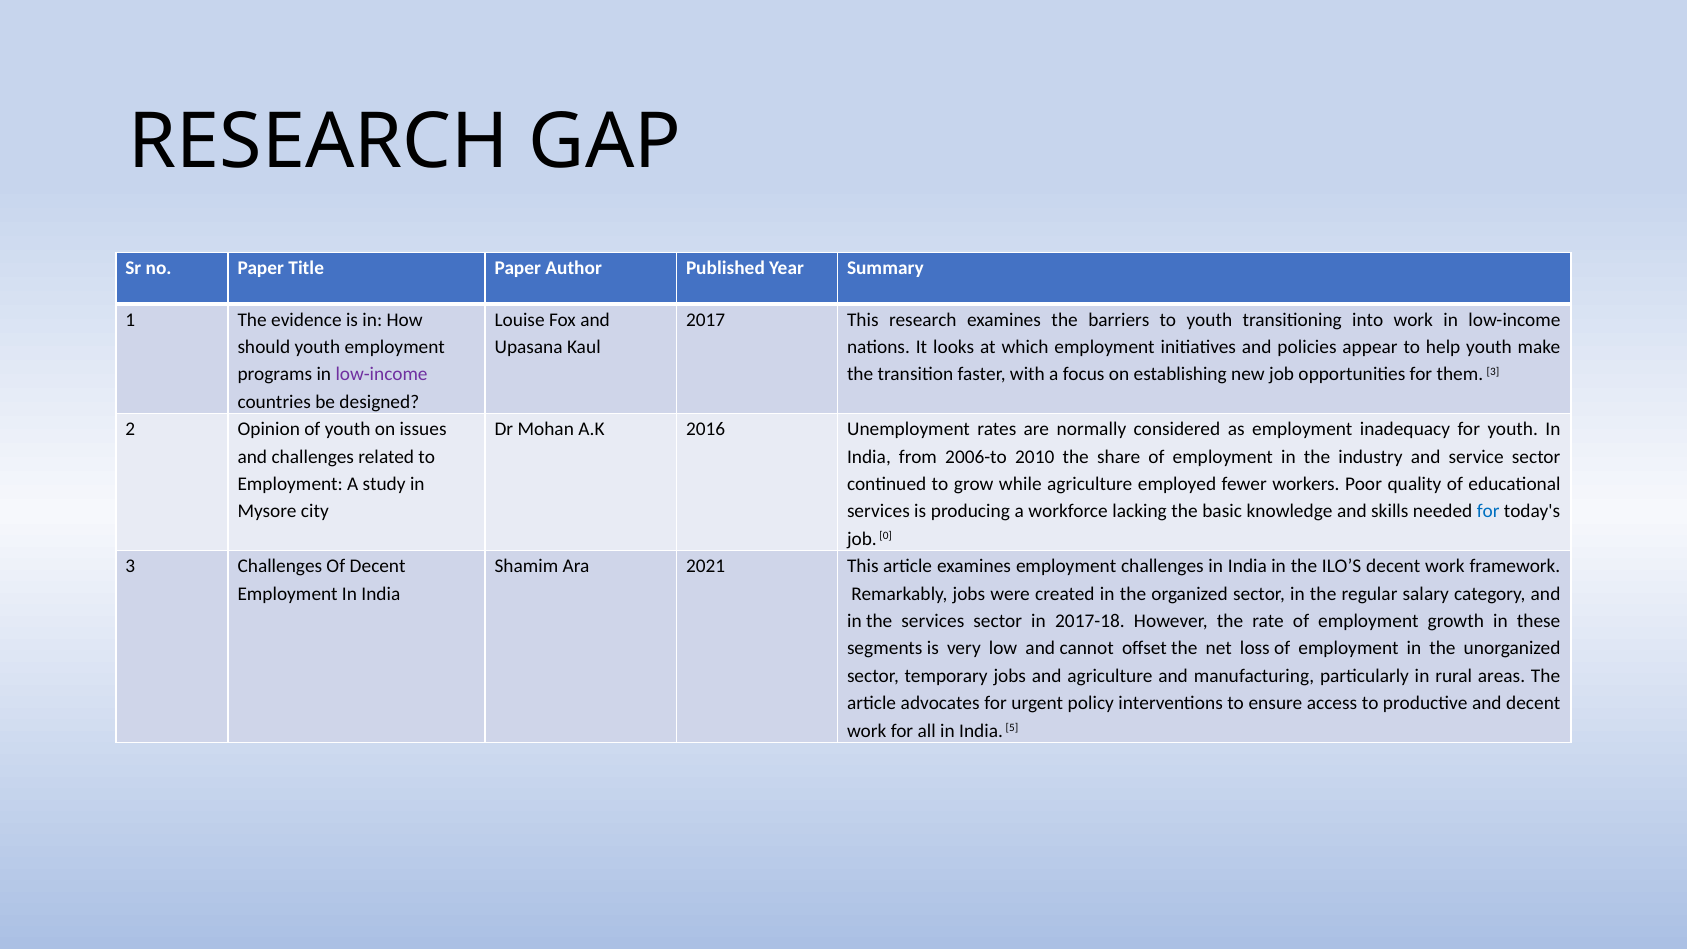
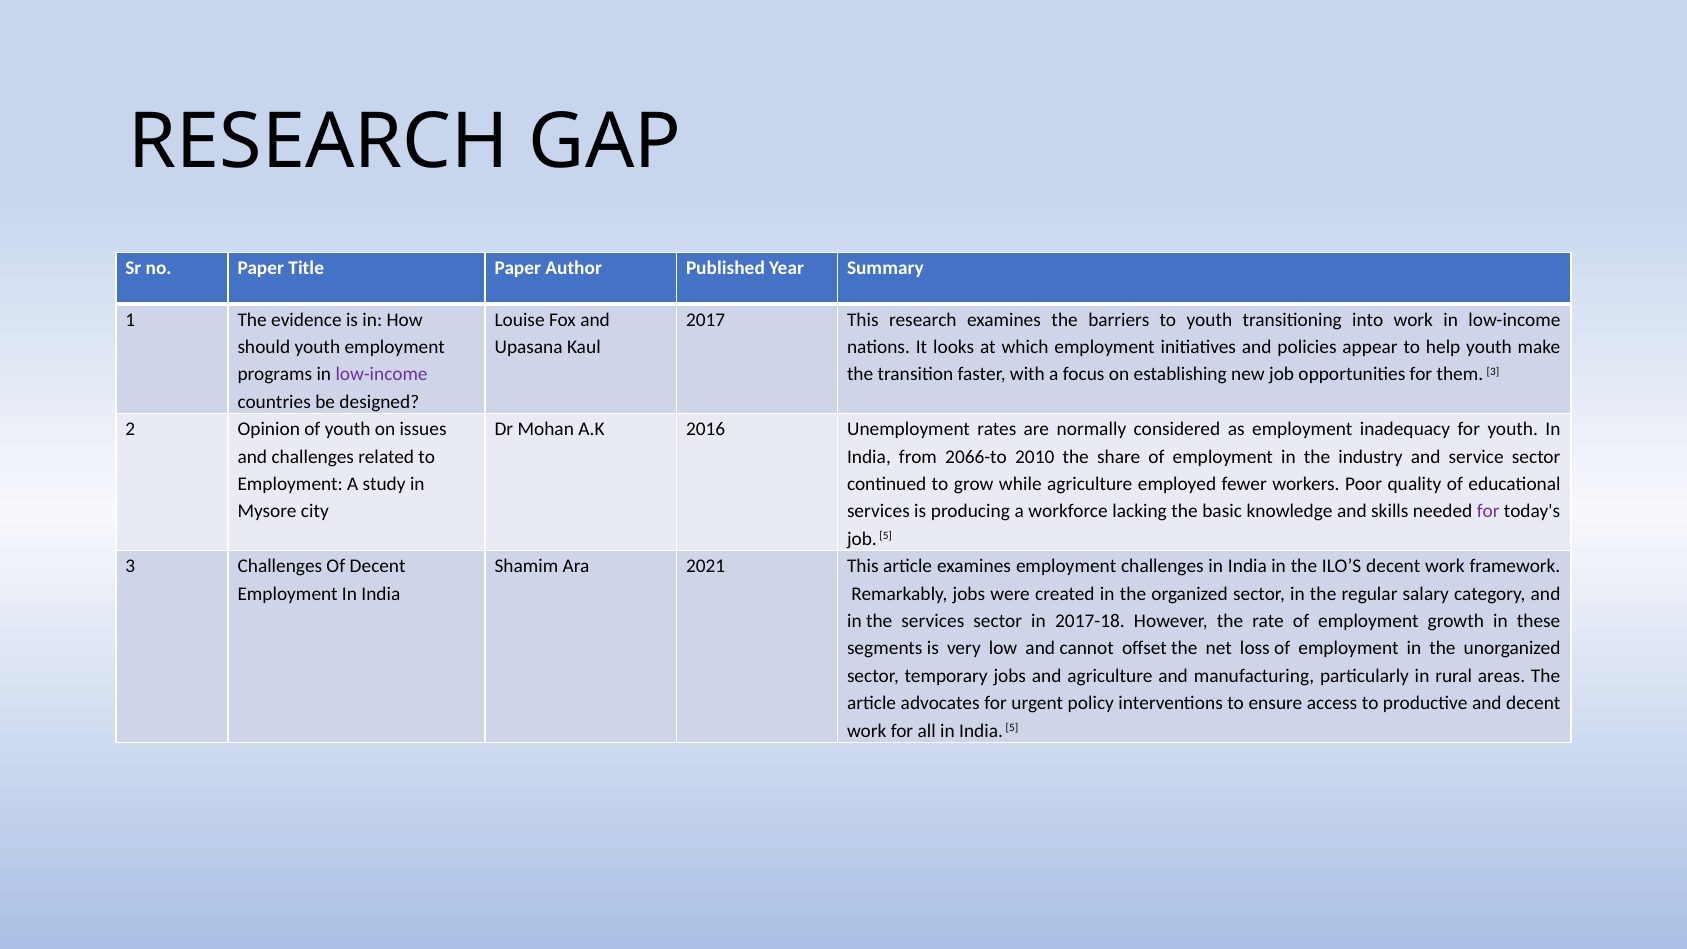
2006-to: 2006-to -> 2066-to (976, 457)
for colour: blue -> purple (1488, 511)
job 0: 0 -> 5 (886, 536)
